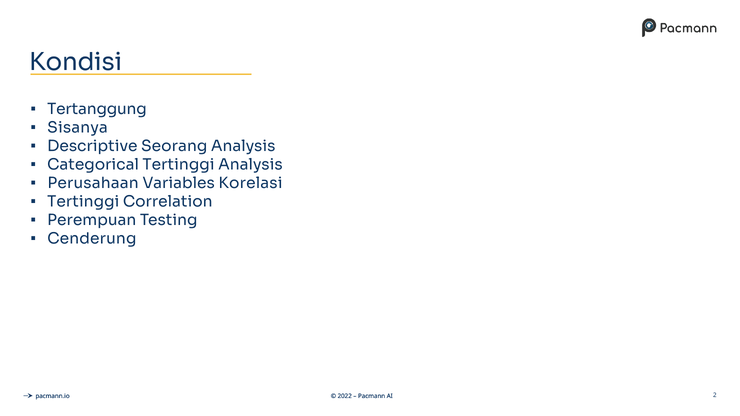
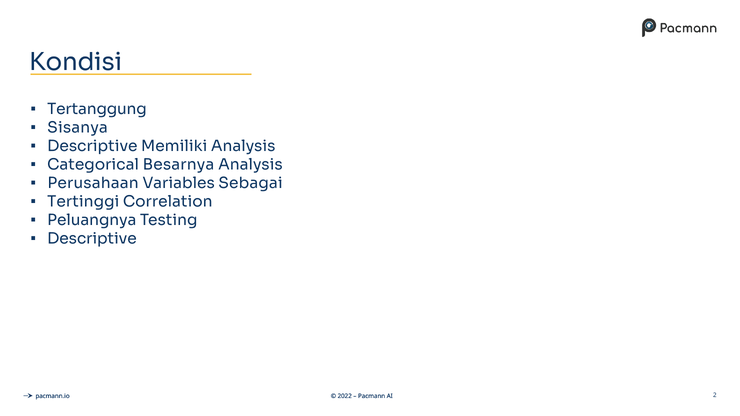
Seorang: Seorang -> Memiliki (174, 146)
Categorical Tertinggi: Tertinggi -> Besarnya (178, 165)
Korelasi: Korelasi -> Sebagai (251, 183)
Perempuan: Perempuan -> Peluangnya (92, 220)
Cenderung: Cenderung -> Descriptive (92, 239)
